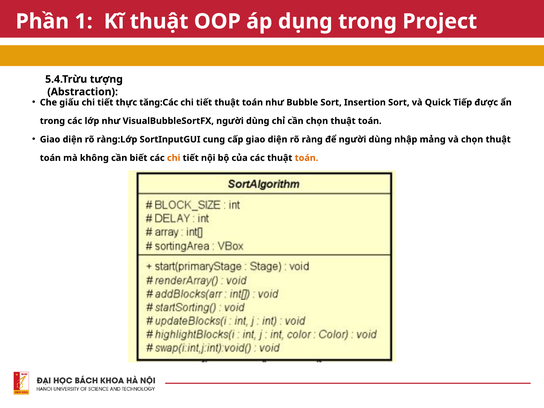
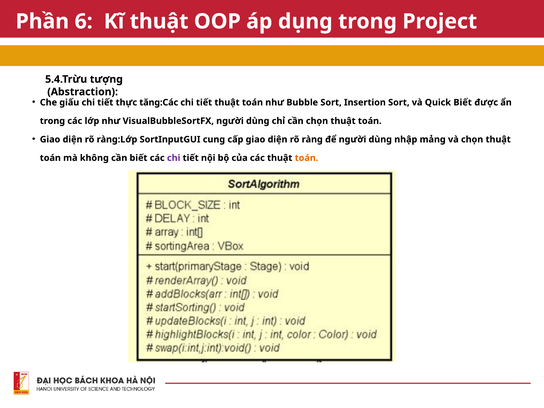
1: 1 -> 6 (84, 21)
Tiếp: Tiếp -> Biết (463, 102)
chi colour: orange -> purple (174, 158)
